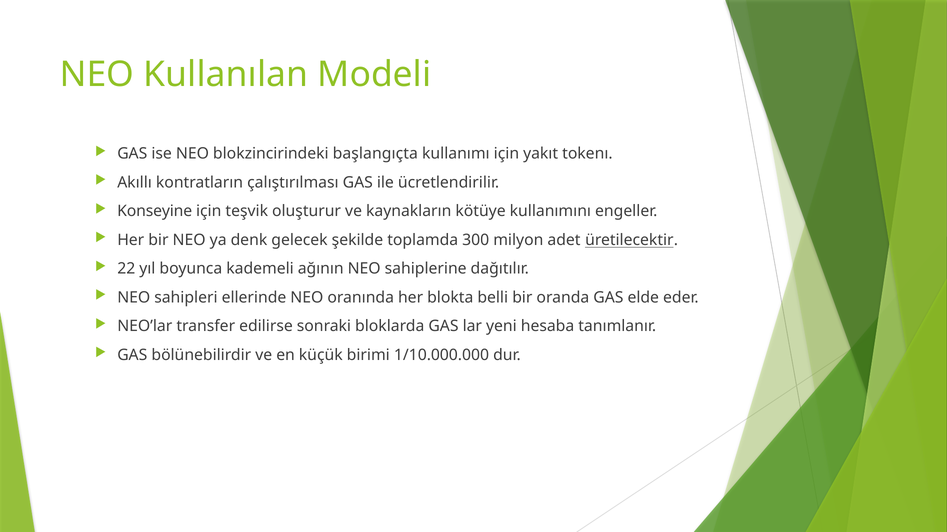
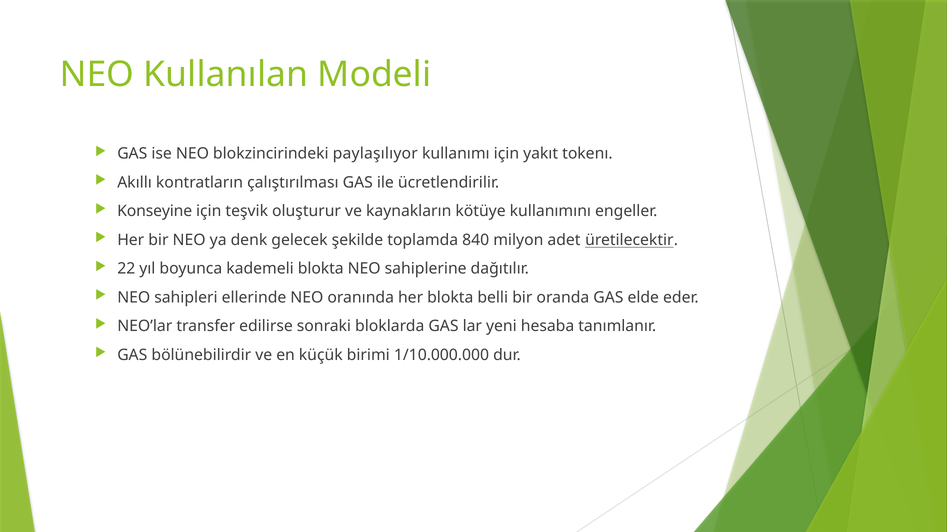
başlangıçta: başlangıçta -> paylaşılıyor (375, 154)
300: 300 -> 840 (476, 240)
kademeli ağının: ağının -> blokta (321, 269)
